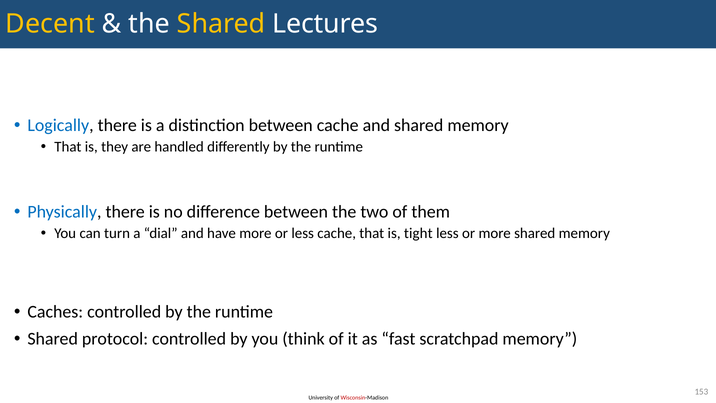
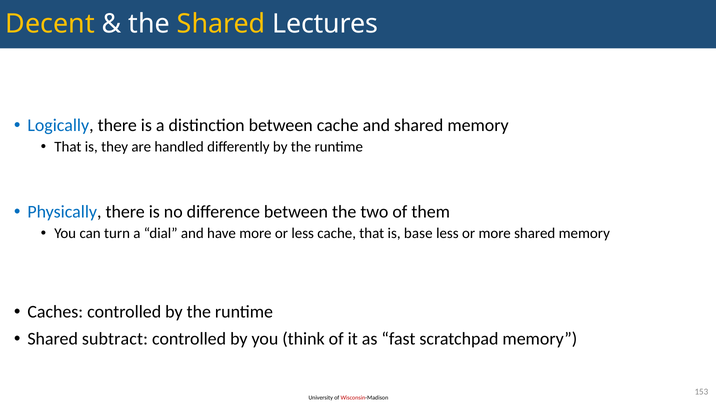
tight: tight -> base (418, 233)
protocol: protocol -> subtract (115, 339)
